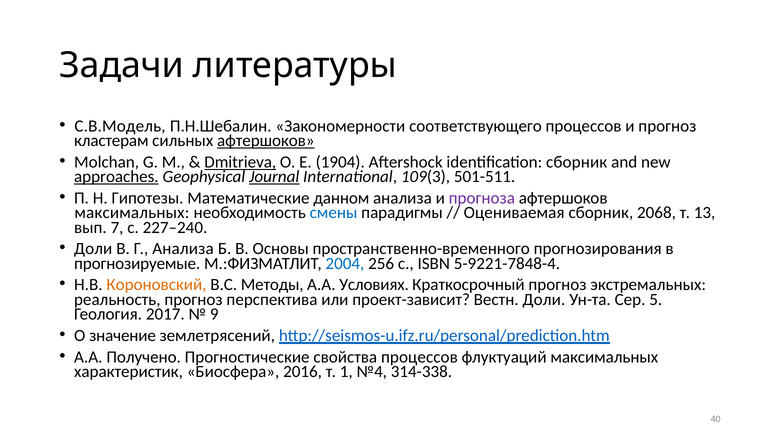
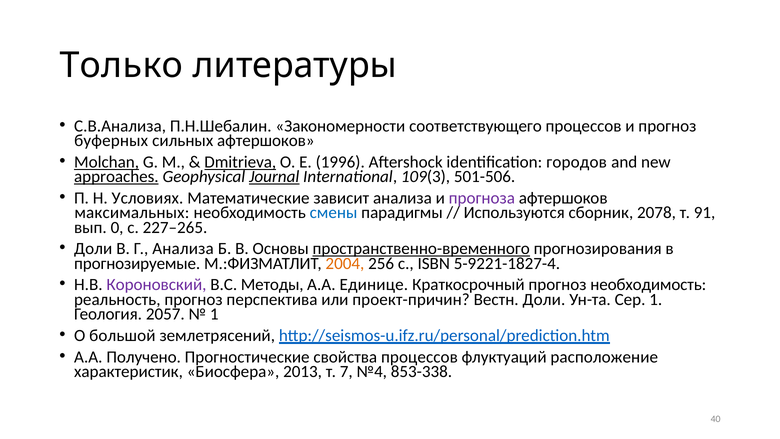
Задачи: Задачи -> Только (121, 66)
С.В.Модель: С.В.Модель -> С.В.Анализа (120, 126)
кластерам: кластерам -> буферных (111, 141)
афтершоков underline: present -> none (266, 141)
Molchan underline: none -> present (107, 162)
1904: 1904 -> 1996 (340, 162)
identification сборник: сборник -> городов (577, 162)
501-511: 501-511 -> 501-506 (485, 177)
Гипотезы: Гипотезы -> Условиях (147, 198)
данном: данном -> зависит (341, 198)
Оцениваемая: Оцениваемая -> Используются (514, 213)
2068: 2068 -> 2078 (656, 213)
13: 13 -> 91 (705, 213)
7: 7 -> 0 (117, 227)
227–240: 227–240 -> 227–265 (175, 227)
пространственно-временного underline: none -> present (421, 249)
2004 colour: blue -> orange (345, 263)
5-9221-7848-4: 5-9221-7848-4 -> 5-9221-1827-4 (507, 263)
Короновский colour: orange -> purple (156, 285)
Условиях: Условиях -> Единице (374, 285)
прогноз экстремальных: экстремальных -> необходимость (648, 285)
проект-зависит: проект-зависит -> проект-причин (411, 299)
Сер 5: 5 -> 1 (656, 299)
2017: 2017 -> 2057 (165, 314)
9: 9 -> 1 (214, 314)
значение: значение -> большой (122, 335)
флуктуаций максимальных: максимальных -> расположение (604, 357)
2016: 2016 -> 2013 (303, 371)
1: 1 -> 7 (346, 371)
314-338: 314-338 -> 853-338 (421, 371)
